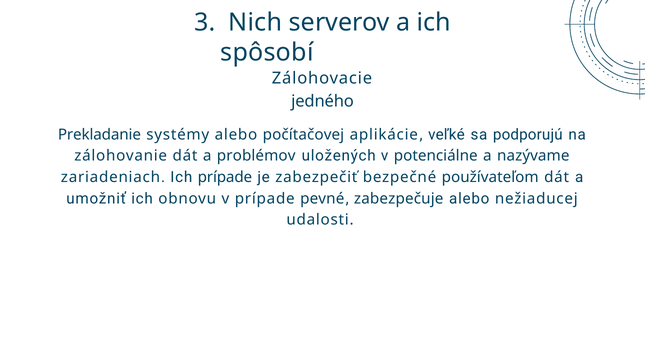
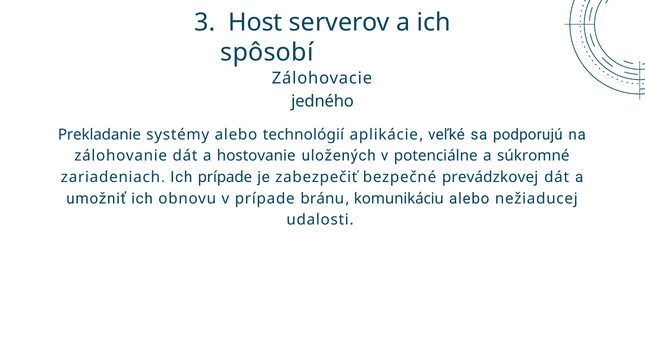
Nich: Nich -> Host (255, 22)
počítačovej: počítačovej -> technológií (303, 134)
problémov: problémov -> hostovanie (256, 156)
nazývame: nazývame -> súkromné (533, 156)
používateľom: používateľom -> prevádzkovej (490, 177)
pevné: pevné -> bránu (322, 198)
zabezpečuje: zabezpečuje -> komunikáciu (399, 198)
